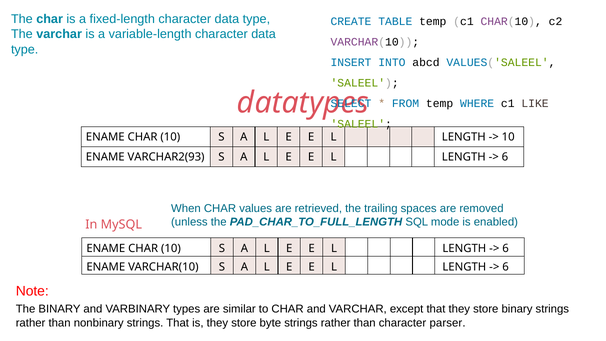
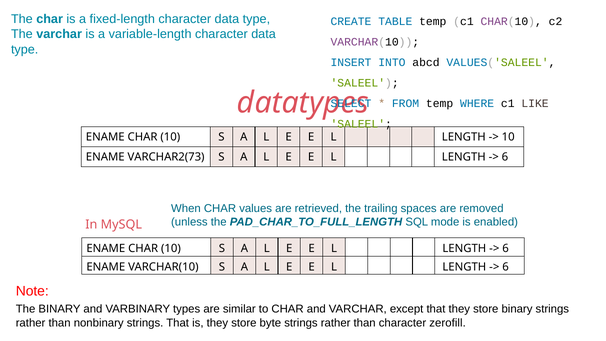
VARCHAR2(93: VARCHAR2(93 -> VARCHAR2(73 (166, 157)
parser: parser -> zerofill (448, 323)
